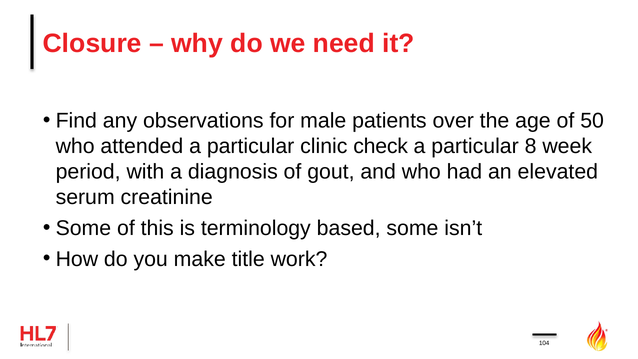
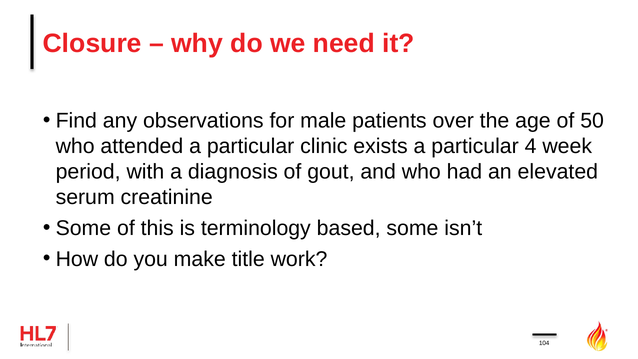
check: check -> exists (381, 146)
8: 8 -> 4 (531, 146)
